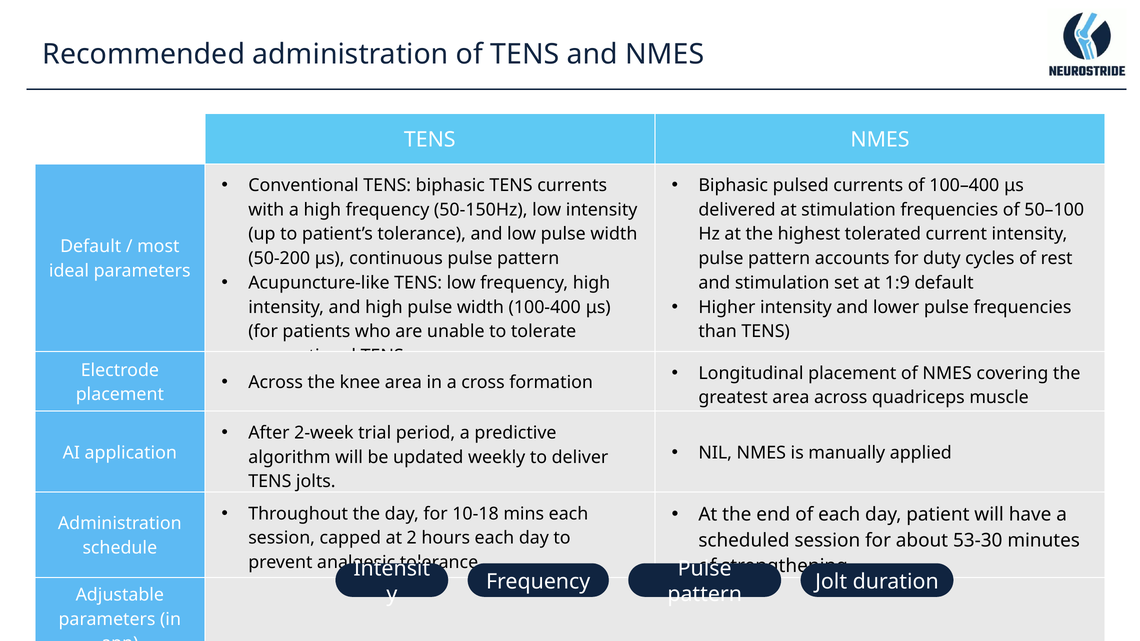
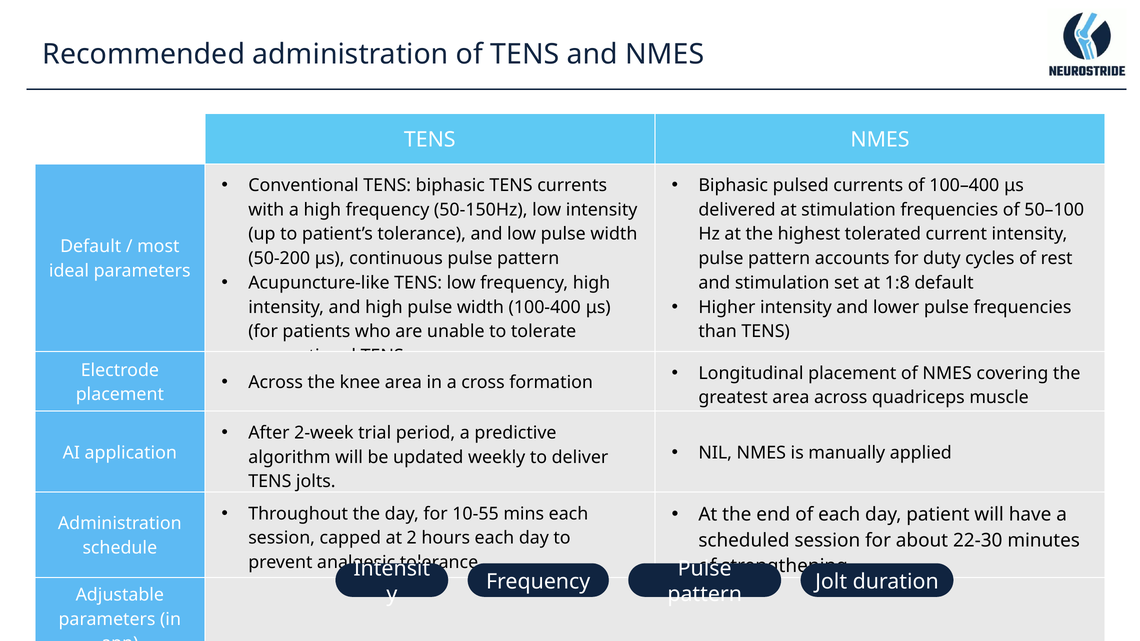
1:9: 1:9 -> 1:8 (897, 283)
10-18: 10-18 -> 10-55 (476, 514)
53-30: 53-30 -> 22-30 (978, 540)
